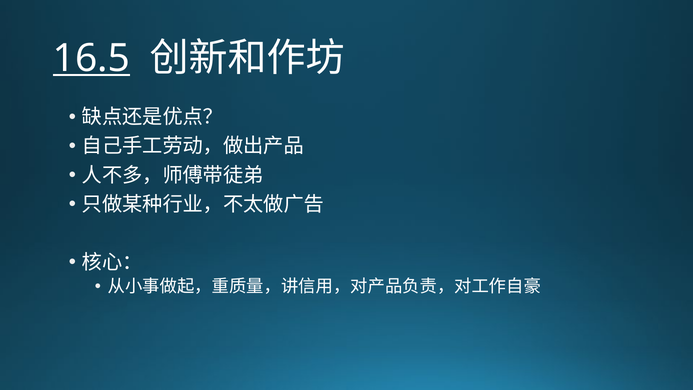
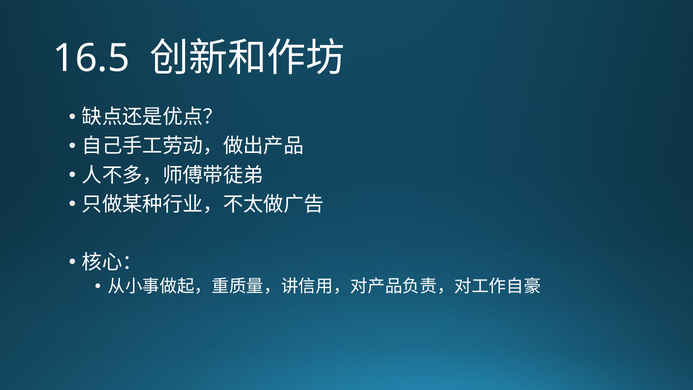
16.5 underline: present -> none (91, 58)
